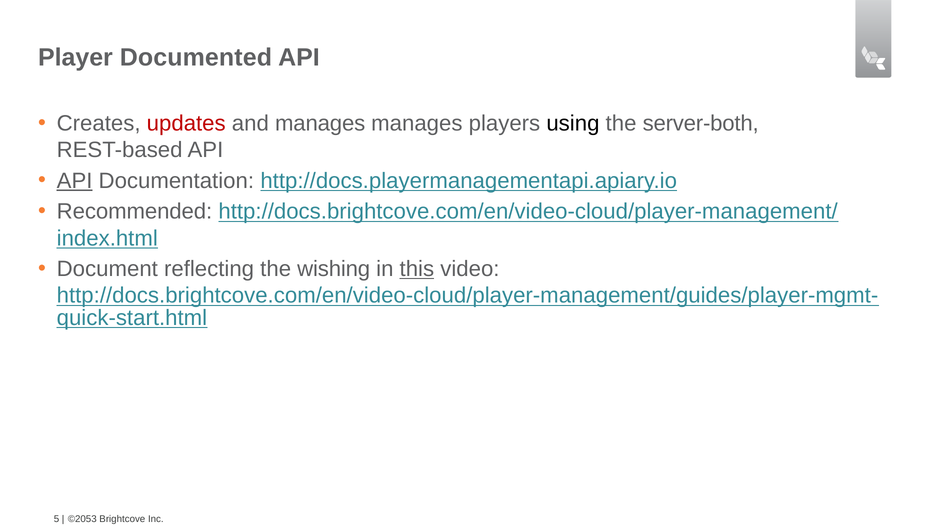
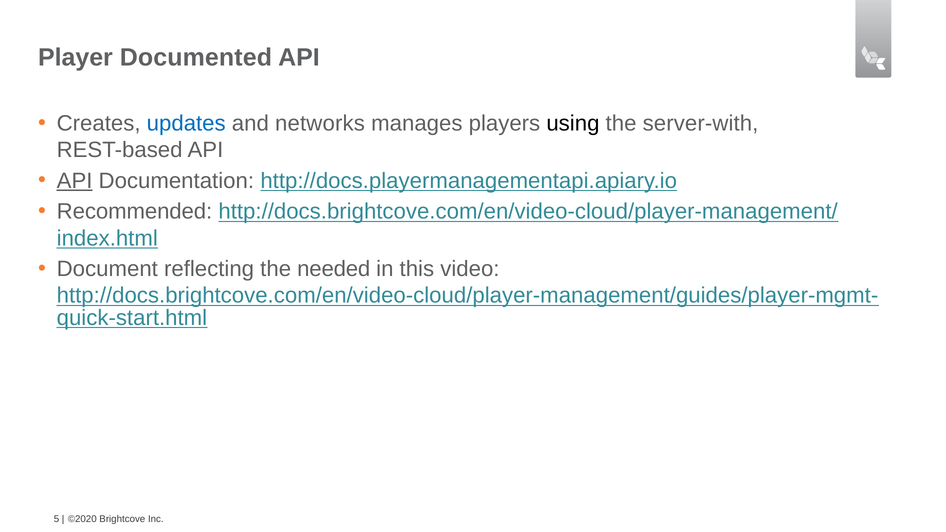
updates colour: red -> blue (186, 123)
and manages: manages -> networks (320, 123)
server-both: server-both -> server-with (701, 123)
wishing: wishing -> needed (334, 269)
this underline: present -> none (417, 269)
©2053: ©2053 -> ©2020 (82, 519)
